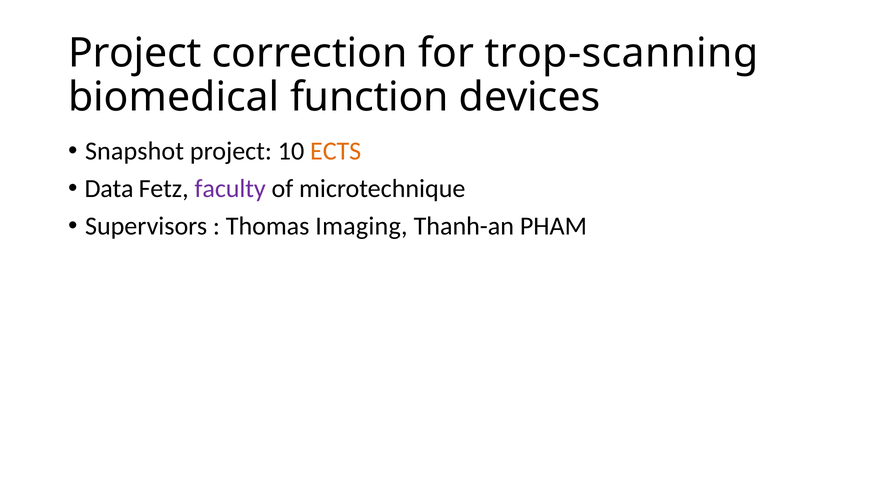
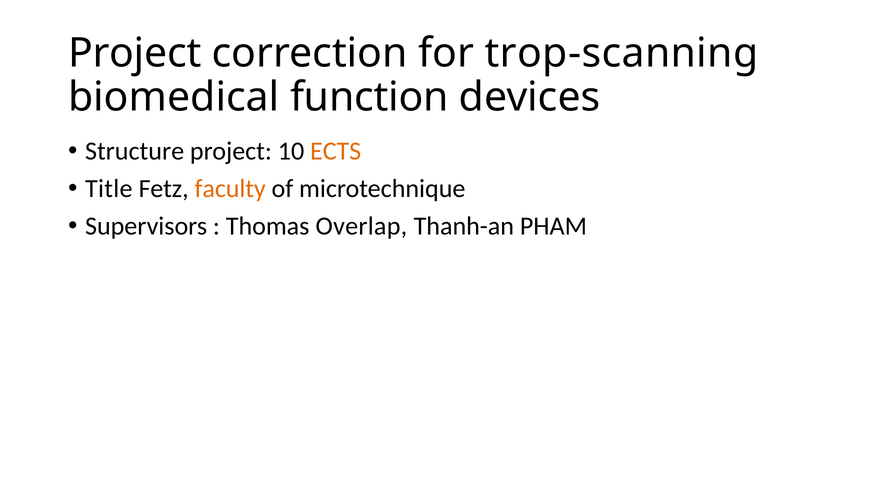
Snapshot: Snapshot -> Structure (135, 151)
Data: Data -> Title (109, 189)
faculty colour: purple -> orange (230, 189)
Imaging: Imaging -> Overlap (361, 226)
